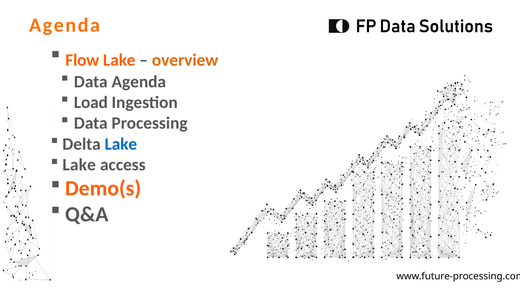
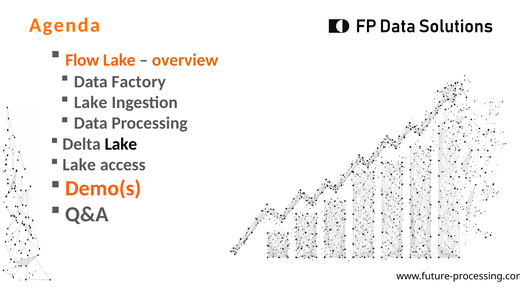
Data Agenda: Agenda -> Factory (139, 82)
Load: Load -> Lake (91, 103)
Lake colour: blue -> black (121, 144)
